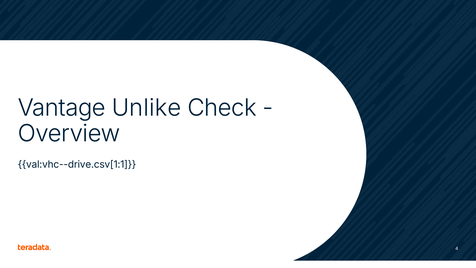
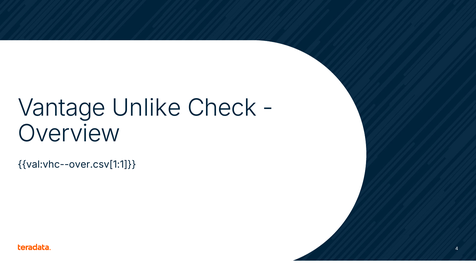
val:vhc--drive.csv[1:1: val:vhc--drive.csv[1:1 -> val:vhc--over.csv[1:1 (77, 164)
